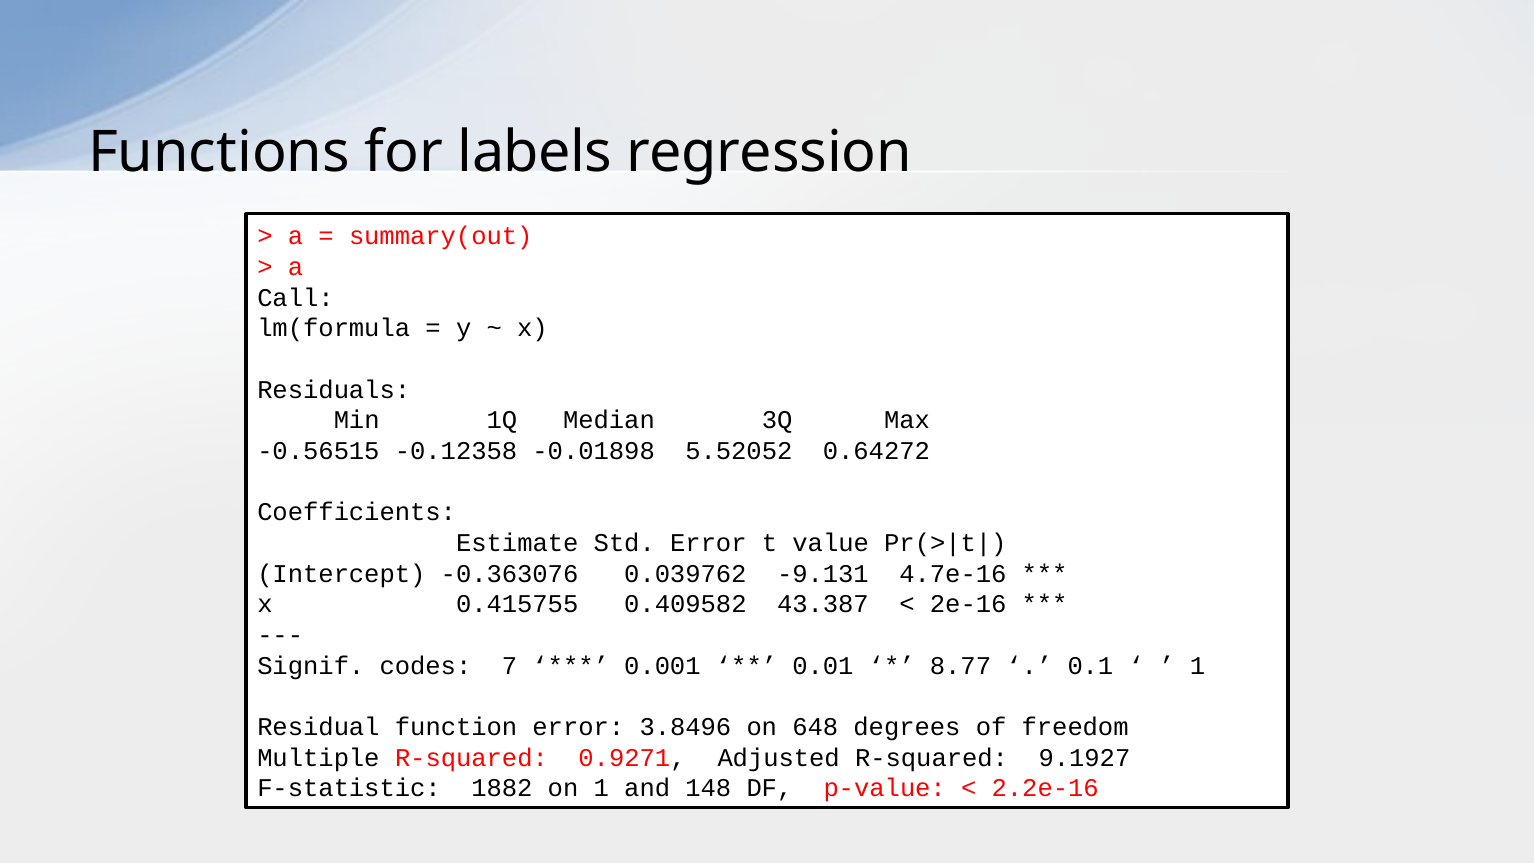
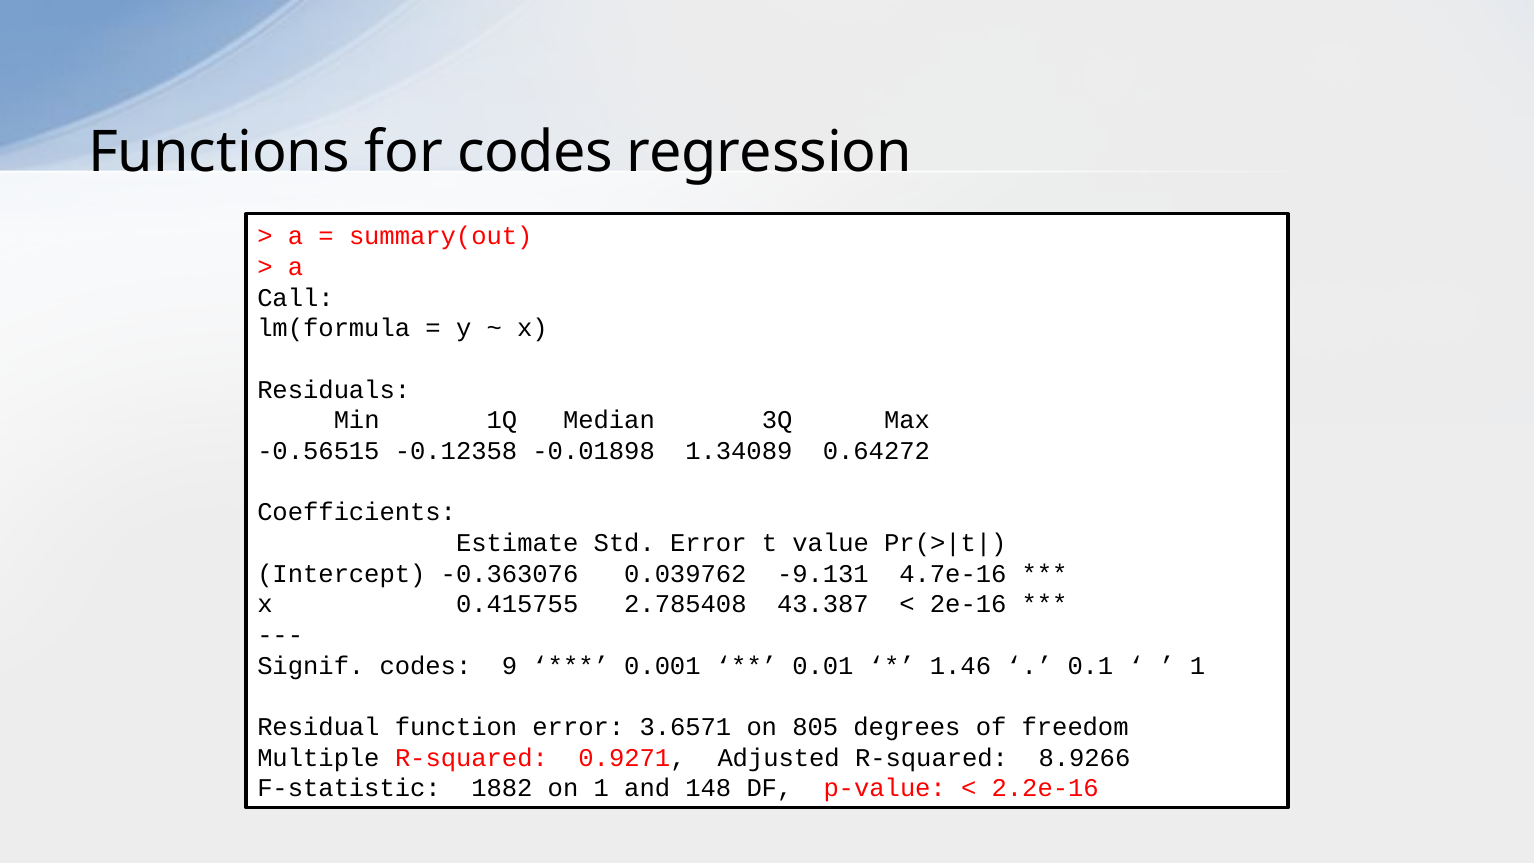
for labels: labels -> codes (535, 153)
5.52052: 5.52052 -> 1.34089 (739, 451)
0.409582: 0.409582 -> 2.785408 (685, 604)
7: 7 -> 9 (510, 666)
8.77: 8.77 -> 1.46 (961, 666)
3.8496: 3.8496 -> 3.6571 (685, 727)
648: 648 -> 805 (815, 727)
9.1927: 9.1927 -> 8.9266 (1084, 758)
